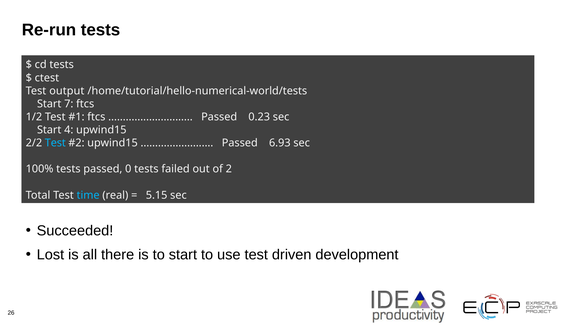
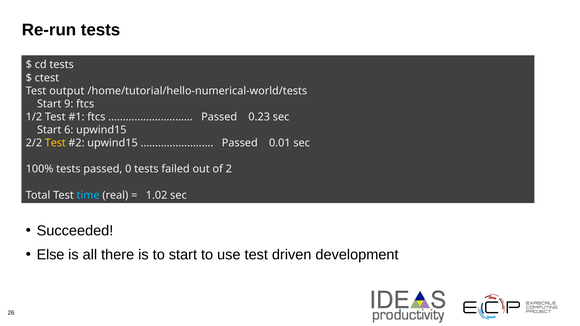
7: 7 -> 9 (69, 104)
4: 4 -> 6 (69, 130)
Test colour: light blue -> yellow (55, 143)
6.93: 6.93 -> 0.01 (280, 143)
5.15: 5.15 -> 1.02 (157, 195)
Lost: Lost -> Else (50, 255)
